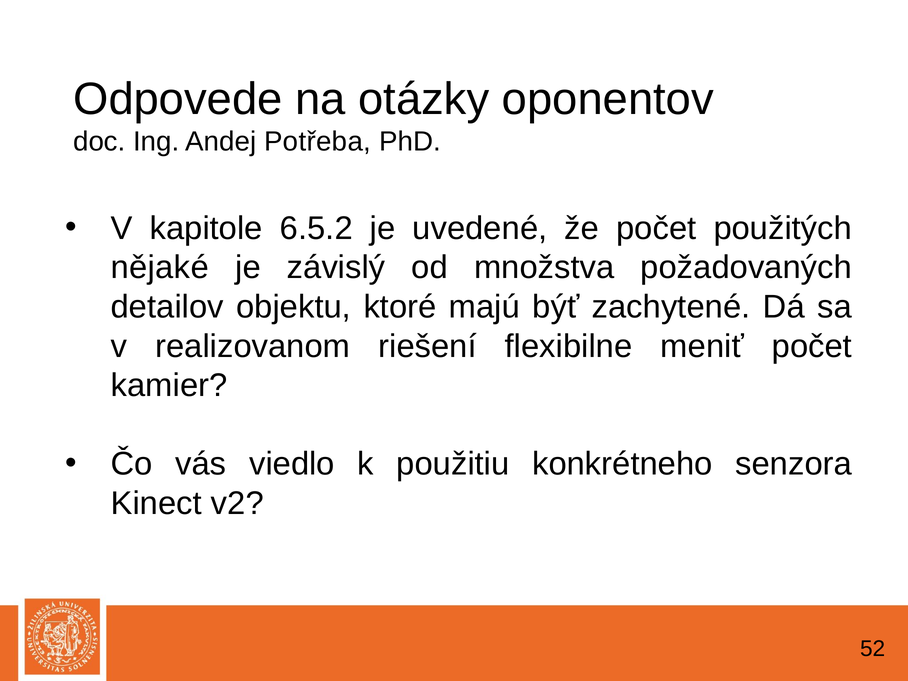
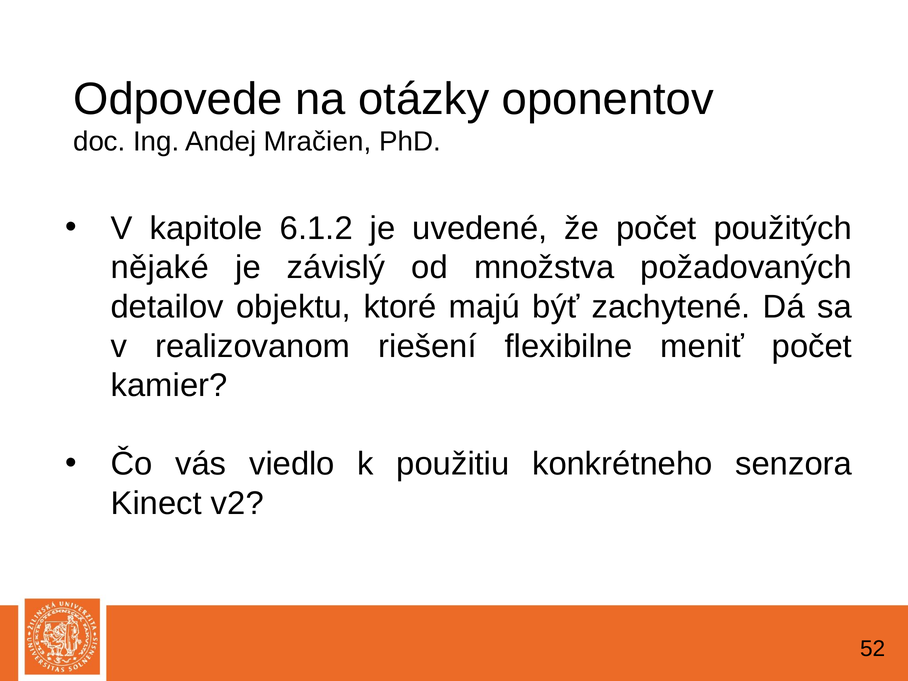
Potřeba: Potřeba -> Mračien (318, 142)
6.5.2: 6.5.2 -> 6.1.2 (316, 228)
